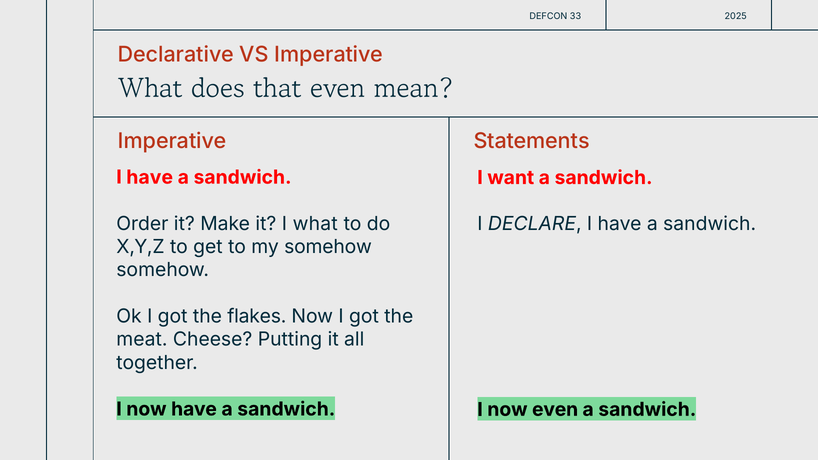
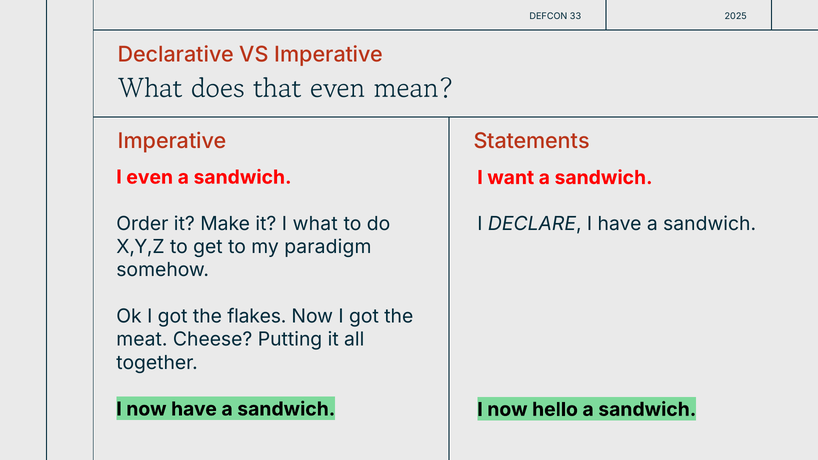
have: have -> even (150, 177)
my somehow: somehow -> paradigm (328, 247)
now even: even -> hello (555, 410)
